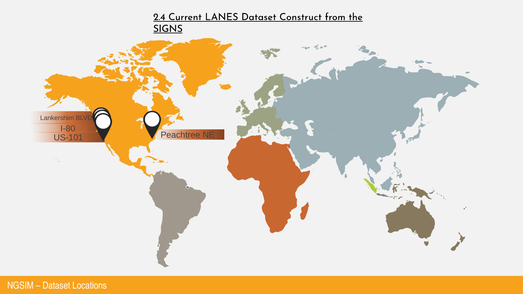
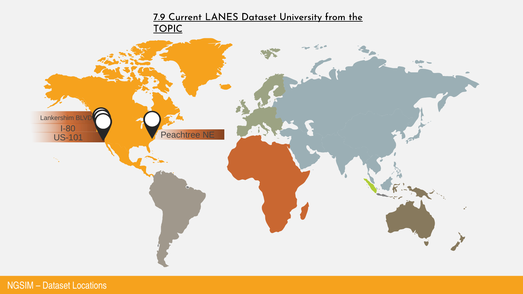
2.4: 2.4 -> 7.9 (159, 17)
Construct: Construct -> University (301, 17)
SIGNS: SIGNS -> TOPIC (168, 29)
